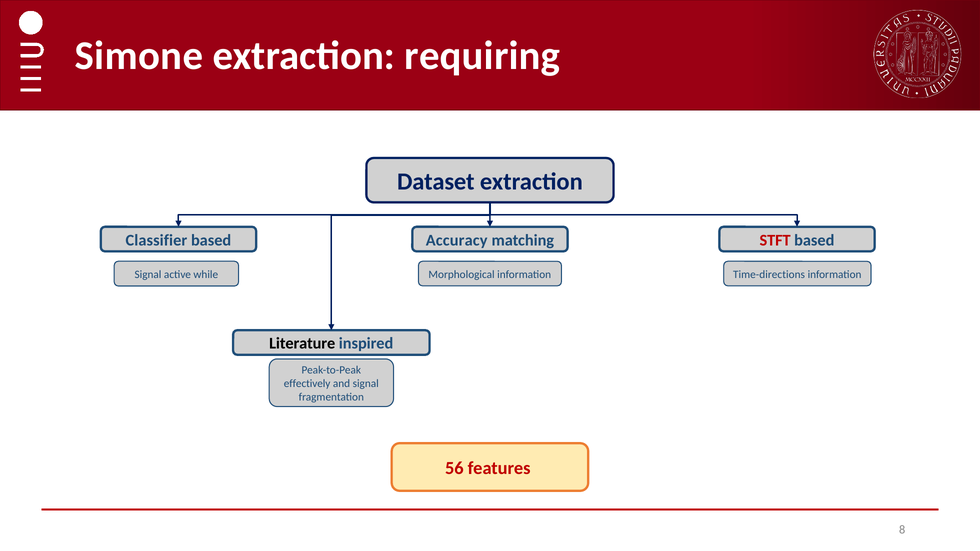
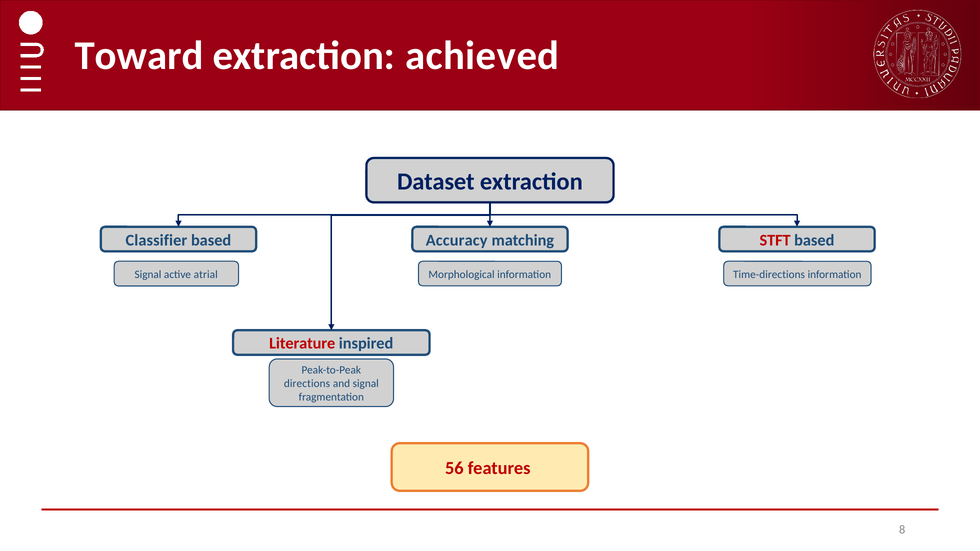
Simone: Simone -> Toward (139, 56)
requiring: requiring -> achieved (482, 56)
while: while -> atrial (206, 274)
Literature colour: black -> red (302, 344)
effectively: effectively -> directions (307, 384)
